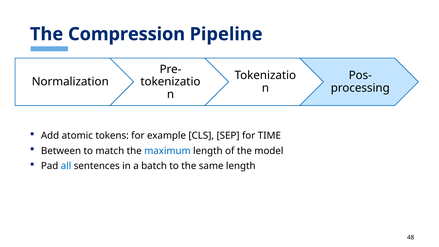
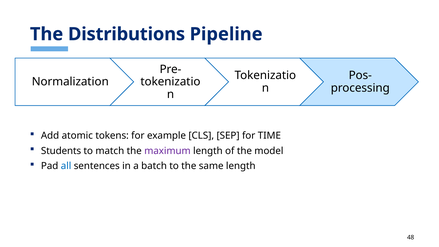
Compression: Compression -> Distributions (127, 34)
Between: Between -> Students (61, 151)
maximum colour: blue -> purple (167, 151)
